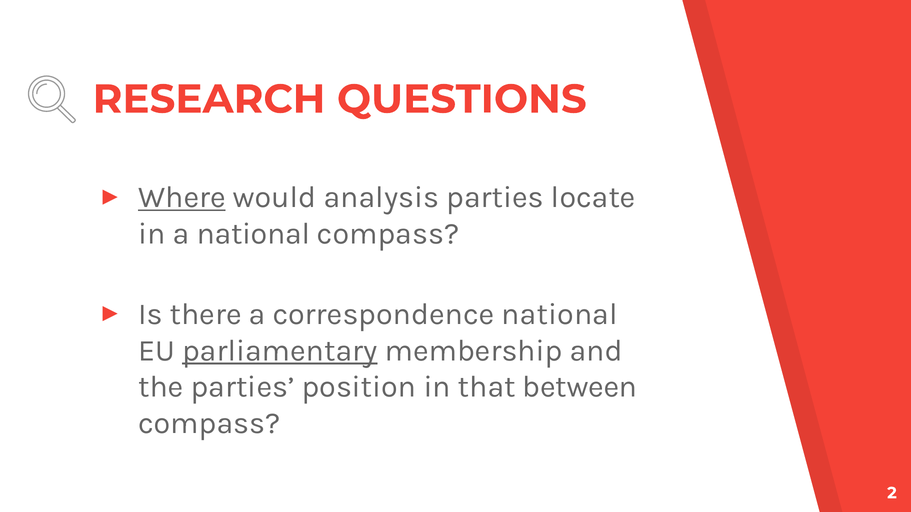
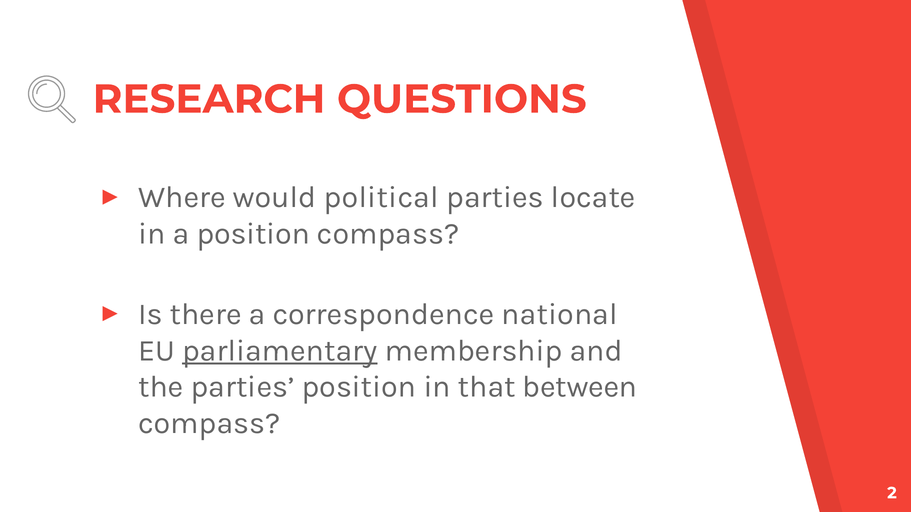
Where underline: present -> none (182, 197)
analysis: analysis -> political (381, 197)
a national: national -> position (253, 234)
